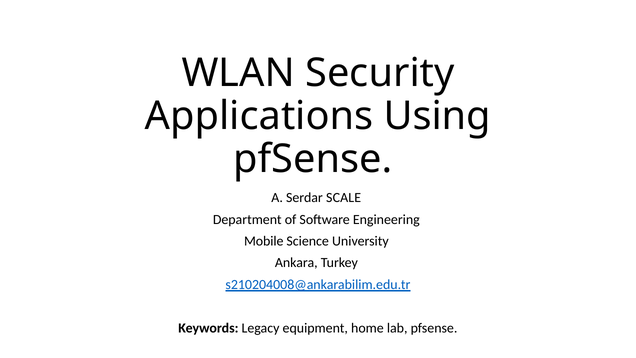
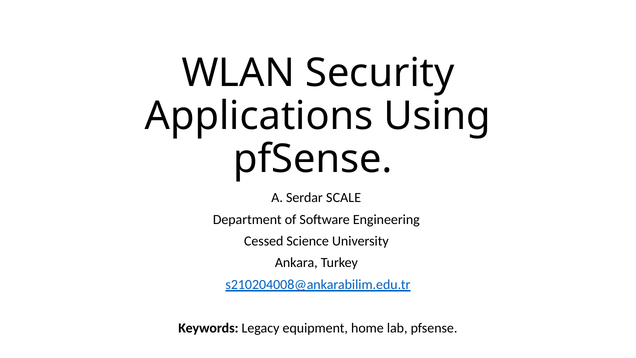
Mobile: Mobile -> Cessed (264, 241)
